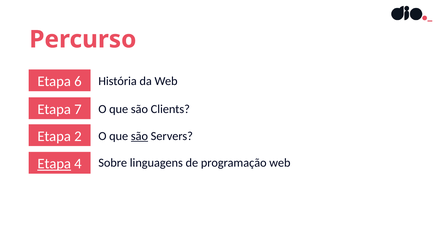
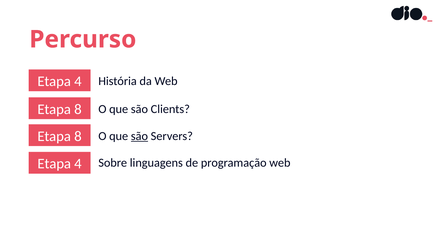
6: 6 -> 4 (78, 82)
7: 7 -> 8 (78, 109)
2: 2 -> 8 (78, 136)
Etapa underline: present -> none (54, 164)
